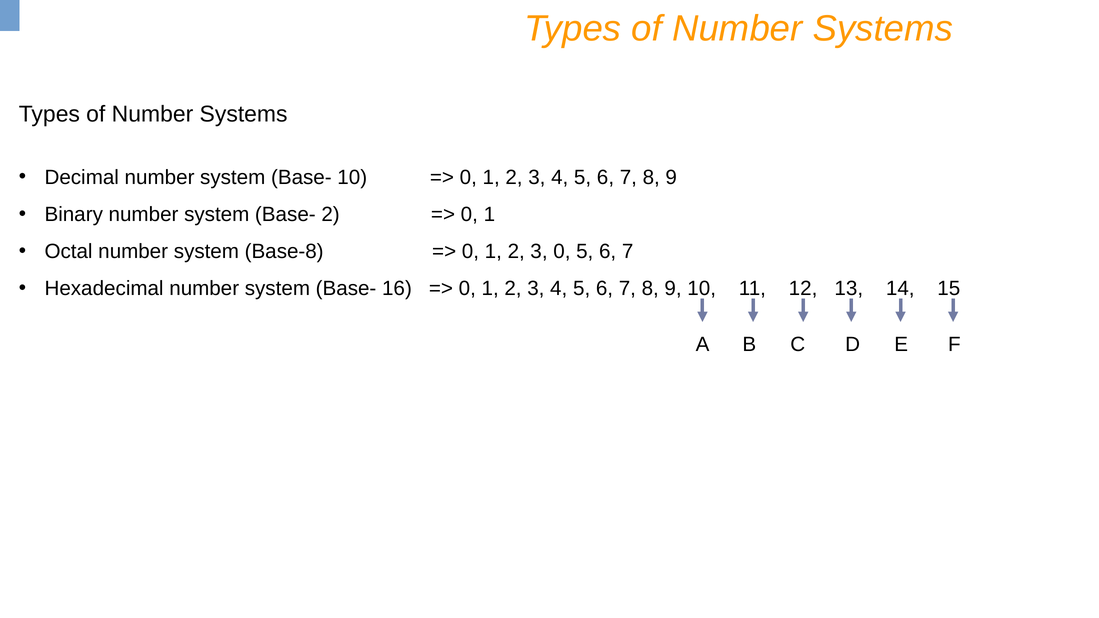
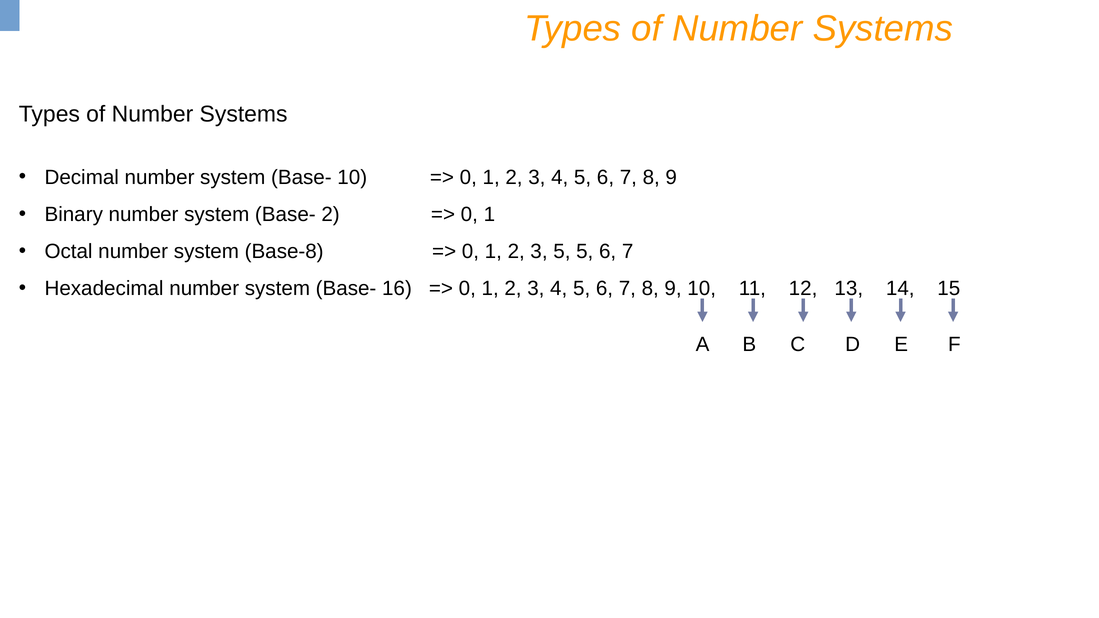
3 0: 0 -> 5 (562, 252)
